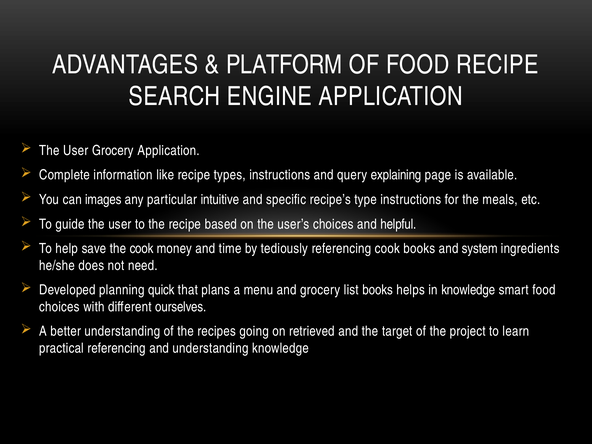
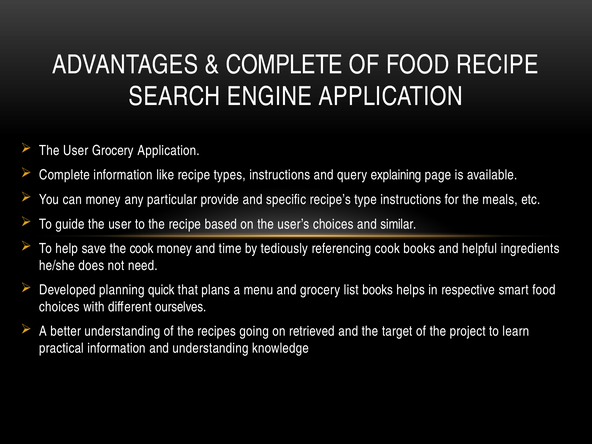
PLATFORM: PLATFORM -> COMPLETE (284, 65)
can images: images -> money (103, 200)
intuitive: intuitive -> provide (220, 200)
helpful: helpful -> similar (398, 224)
system: system -> helpful (480, 249)
in knowledge: knowledge -> respective (468, 290)
practical referencing: referencing -> information (117, 348)
